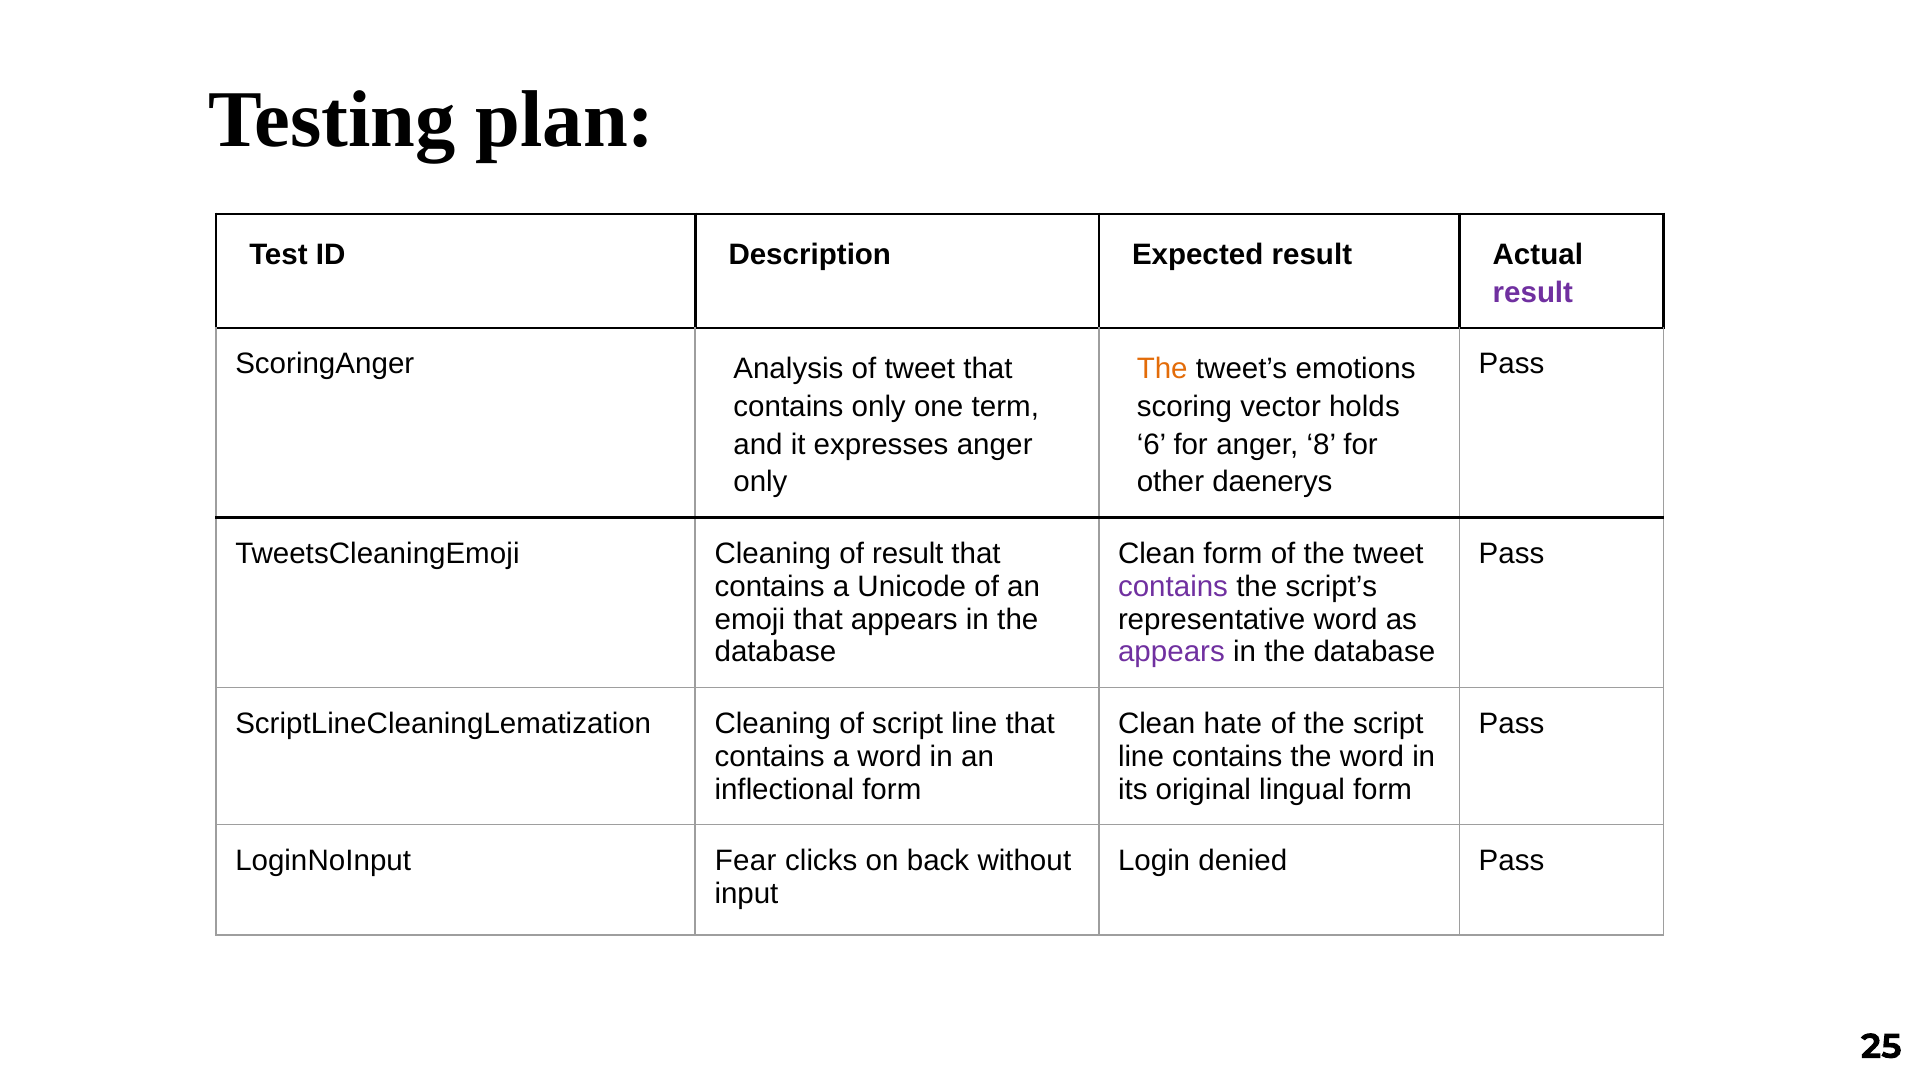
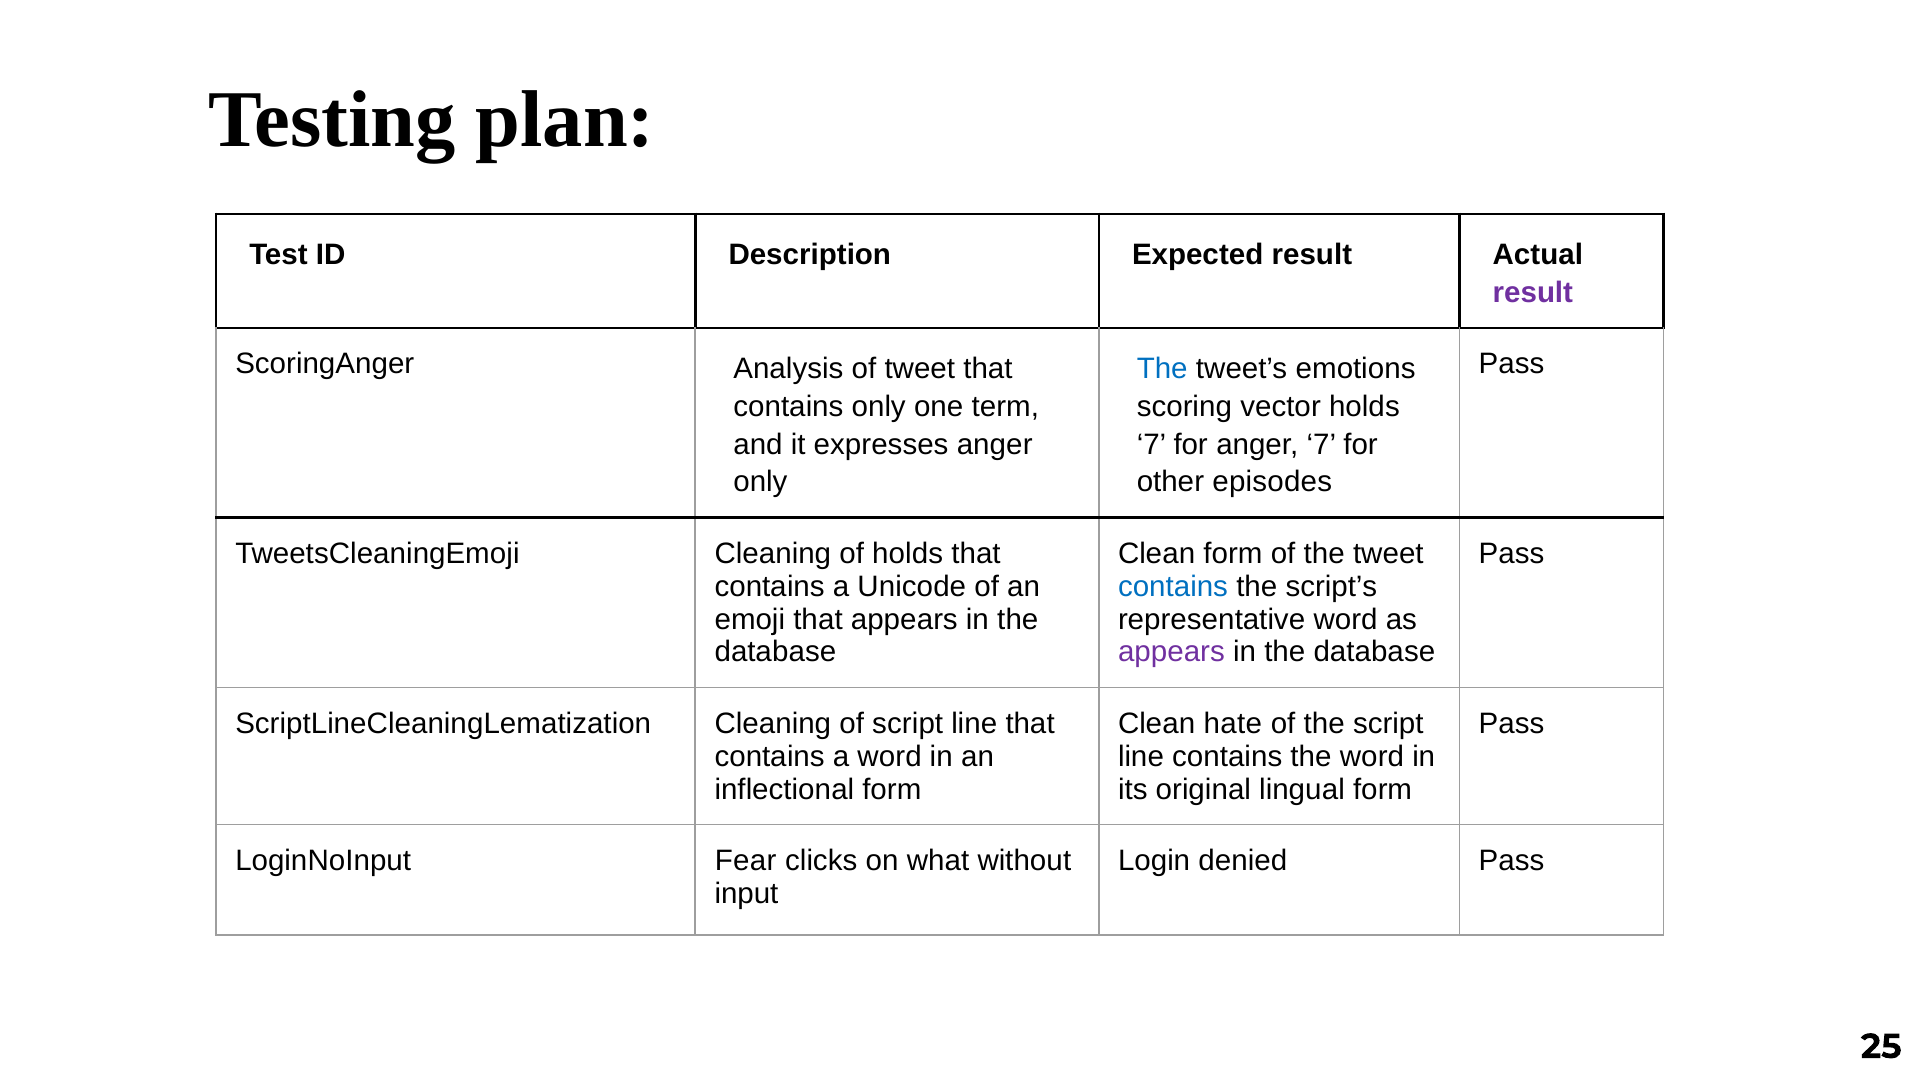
The colour: orange -> blue (1162, 369)
6: 6 -> 7 (1152, 444)
anger 8: 8 -> 7 (1321, 444)
daenerys: daenerys -> episodes (1272, 482)
of result: result -> holds (908, 554)
contains colour: purple -> blue (1173, 586)
back: back -> what (938, 861)
